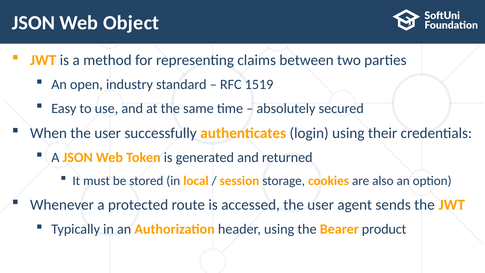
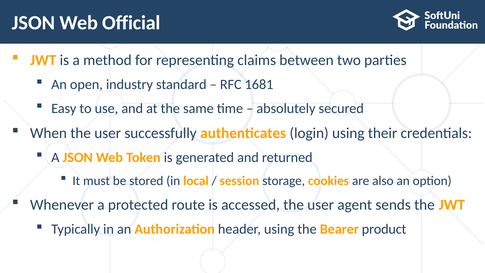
Object: Object -> Official (131, 23)
1519: 1519 -> 1681 (259, 85)
